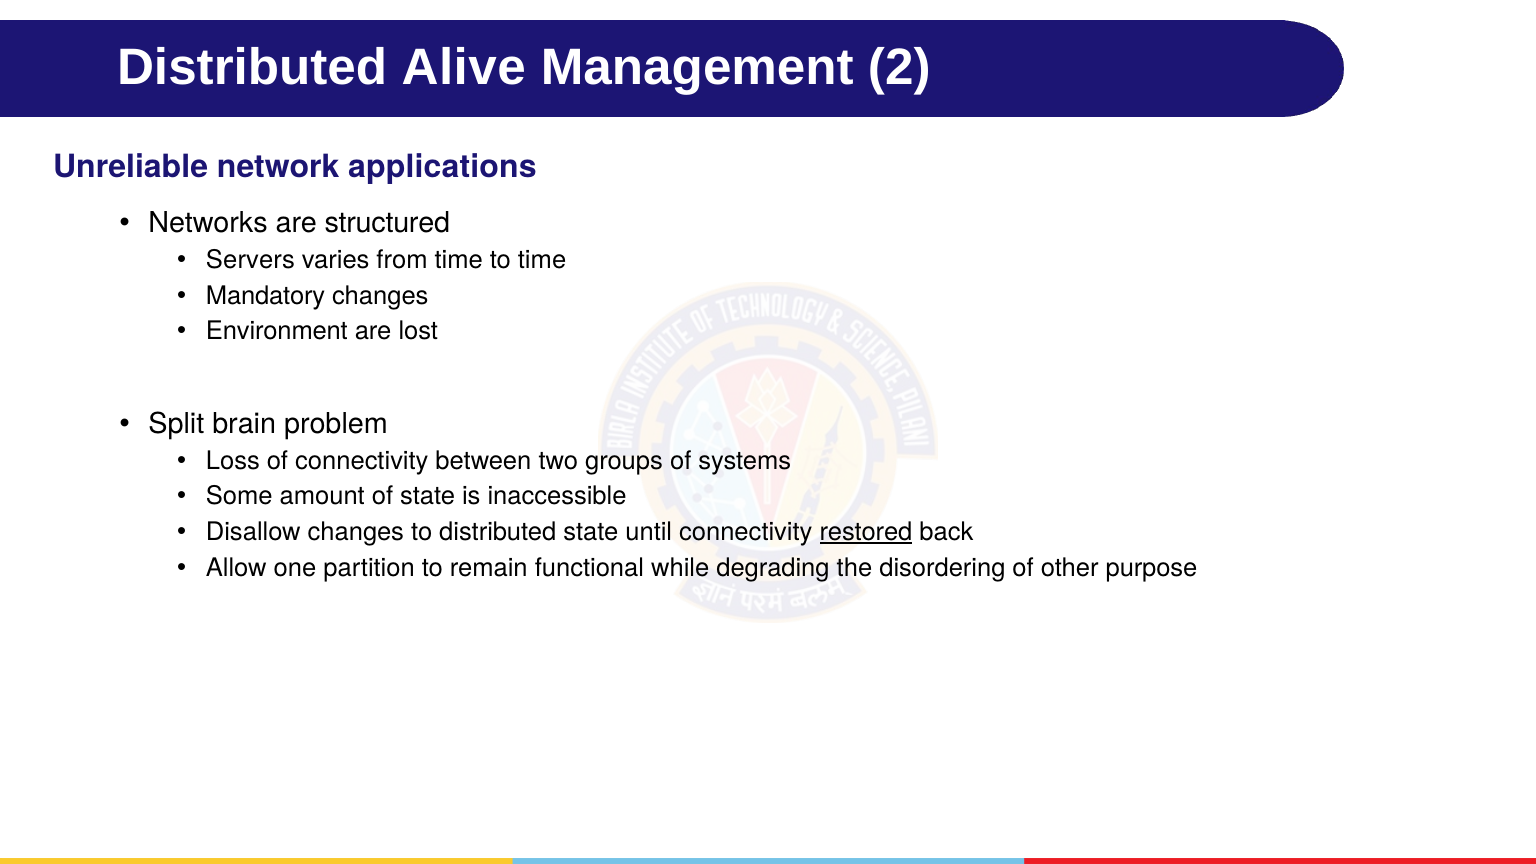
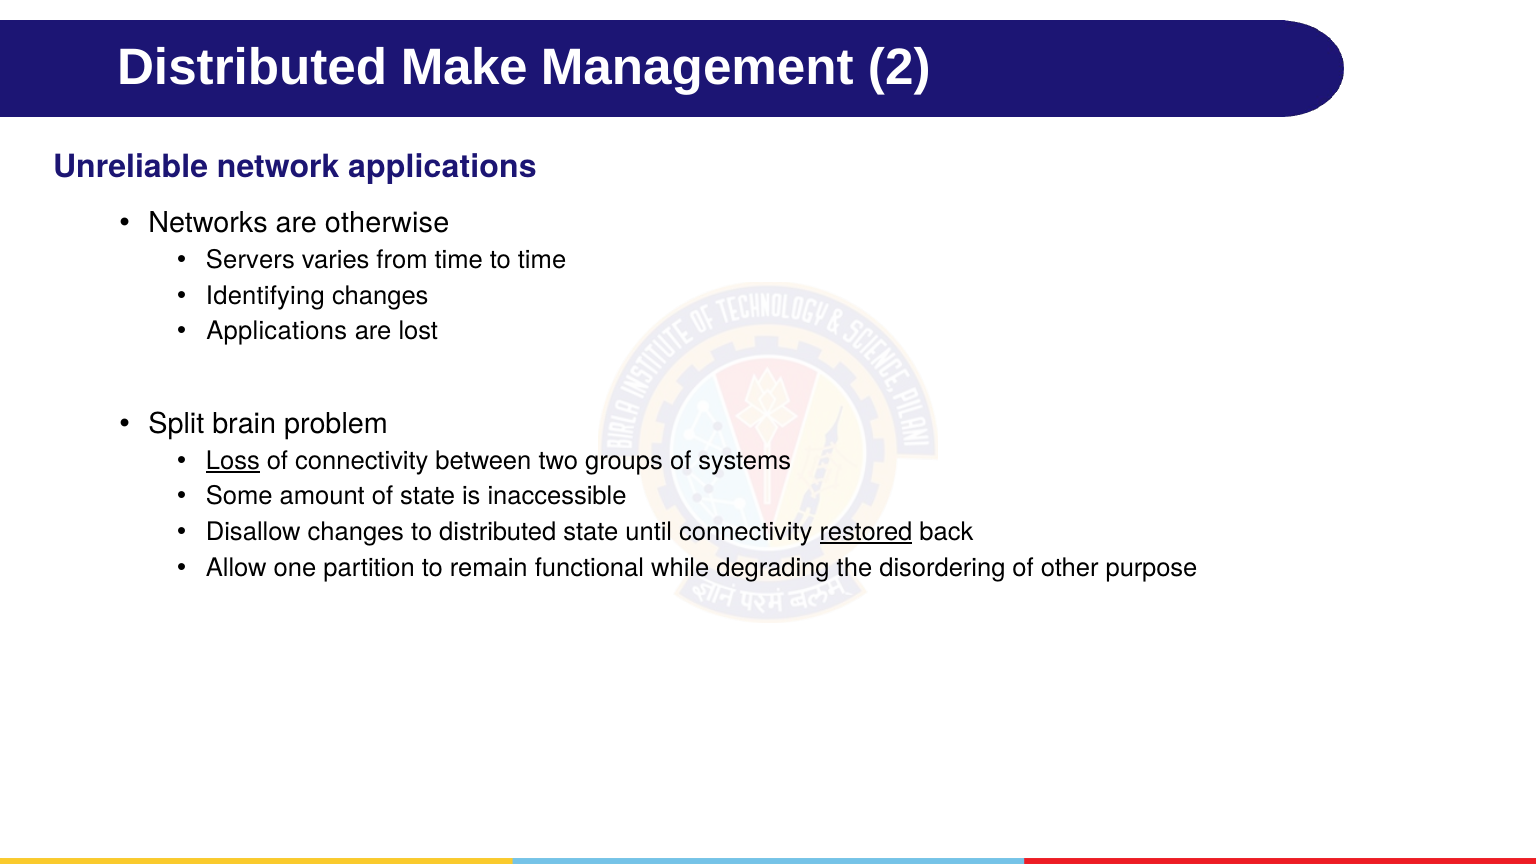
Alive: Alive -> Make (464, 68)
structured: structured -> otherwise (387, 223)
Mandatory: Mandatory -> Identifying (265, 296)
Environment: Environment -> Applications (277, 331)
Loss underline: none -> present (233, 461)
